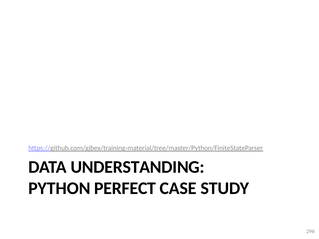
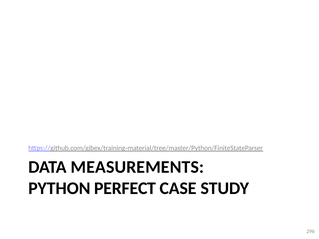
UNDERSTANDING: UNDERSTANDING -> MEASUREMENTS (137, 167)
